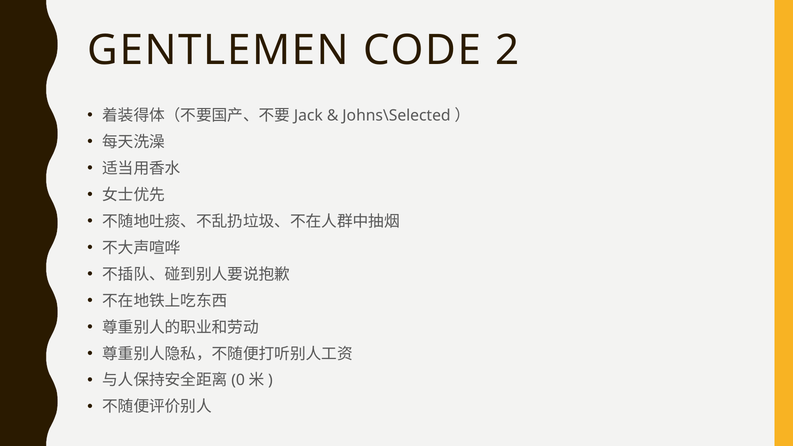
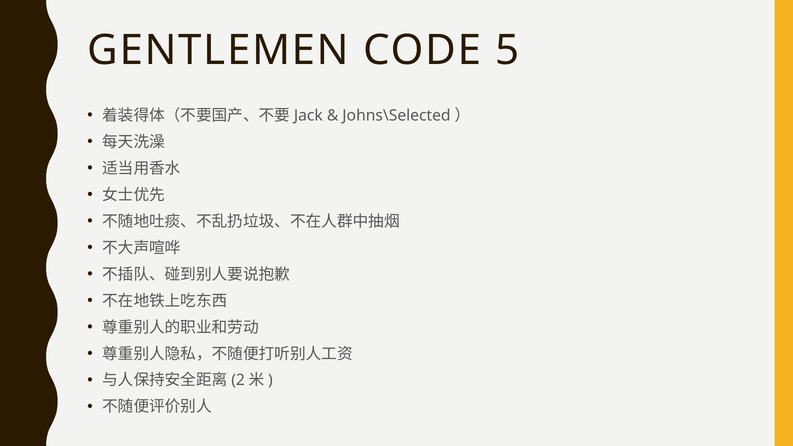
2: 2 -> 5 (507, 50)
0: 0 -> 2 (238, 380)
